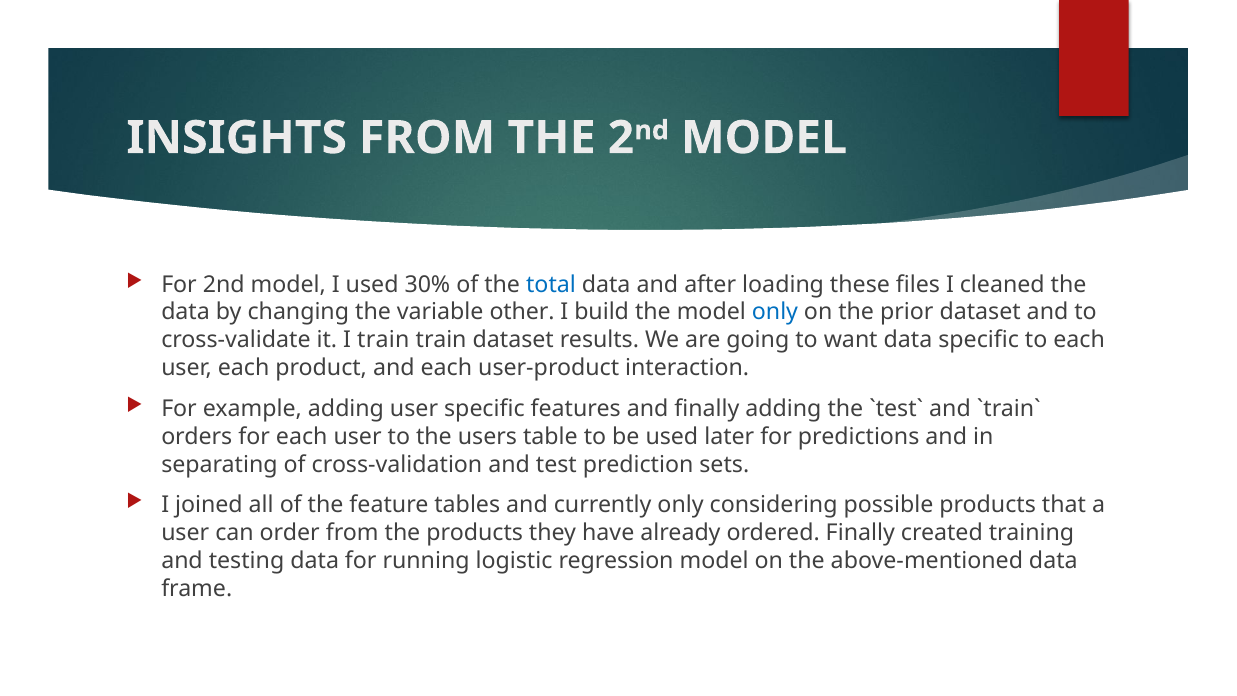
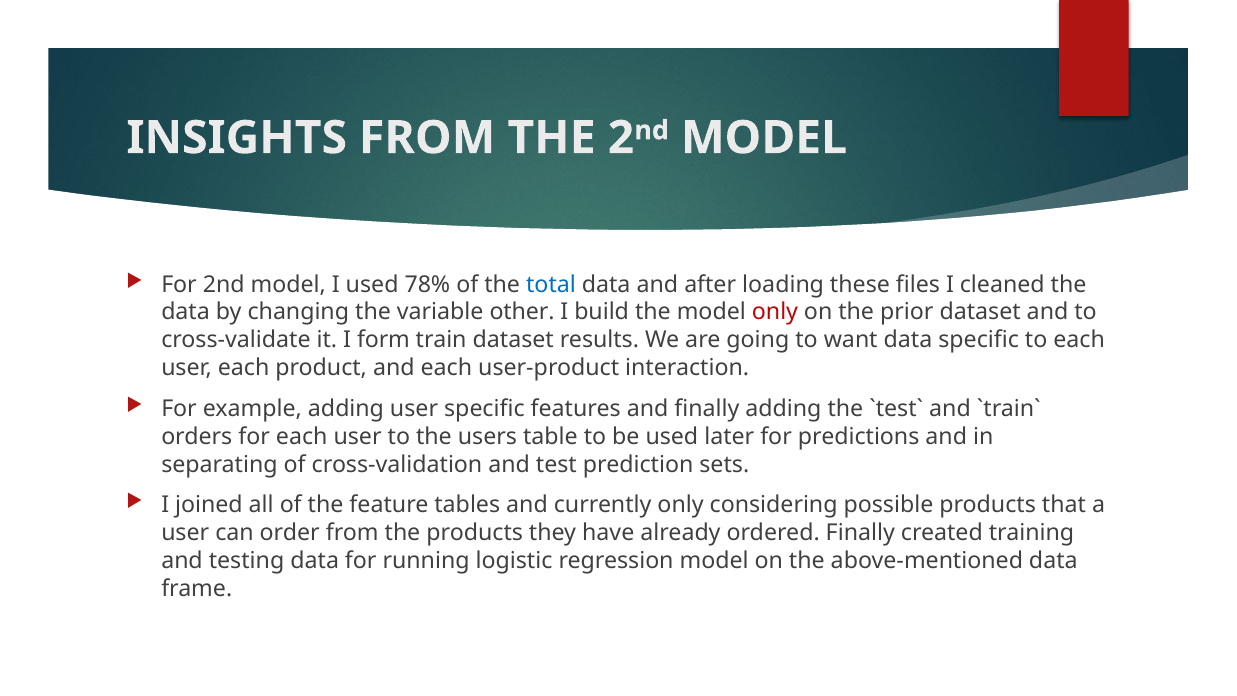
30%: 30% -> 78% (427, 284)
only colour: blue -> red (775, 312)
I train: train -> form (383, 340)
